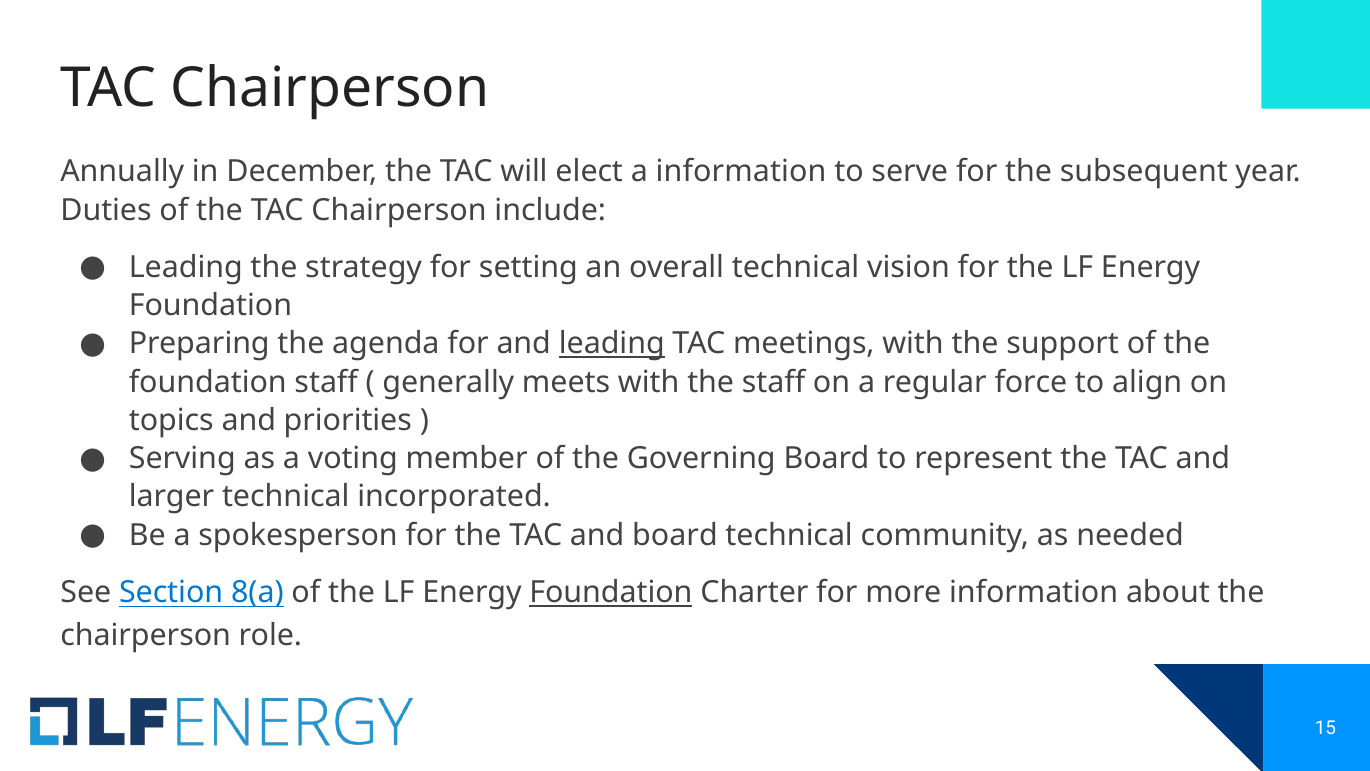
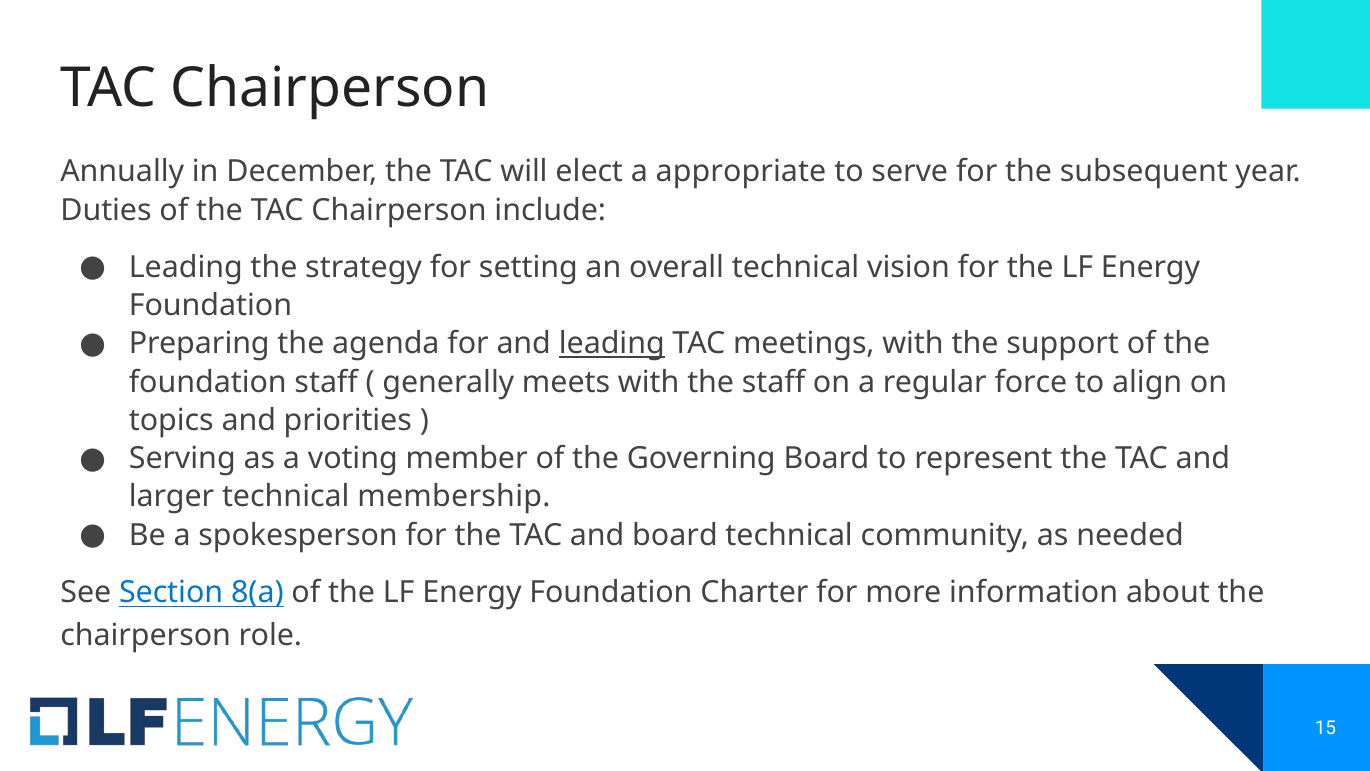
a information: information -> appropriate (741, 172)
incorporated: incorporated -> membership (454, 497)
Foundation underline: present -> none (611, 592)
